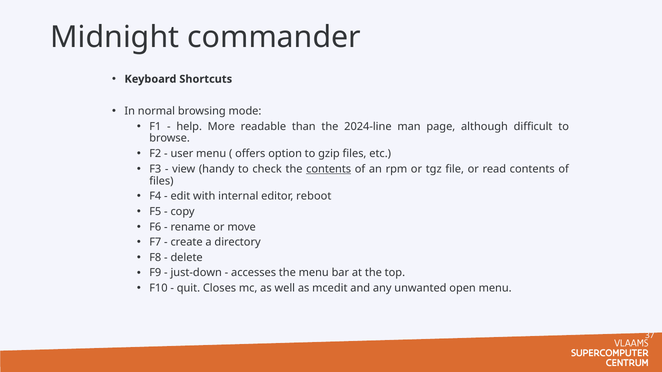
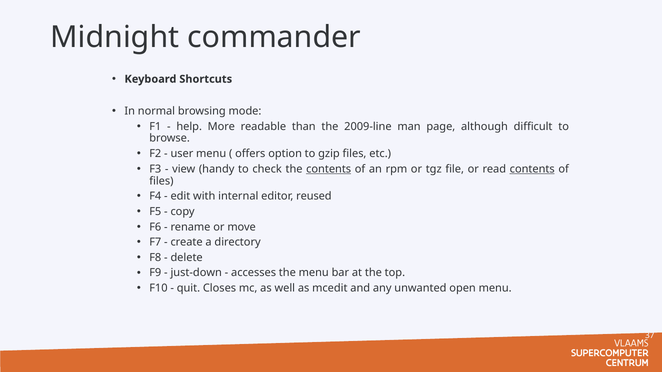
2024-line: 2024-line -> 2009-line (368, 127)
contents underline: none -> present (532, 169)
reboot: reboot -> reused (314, 196)
